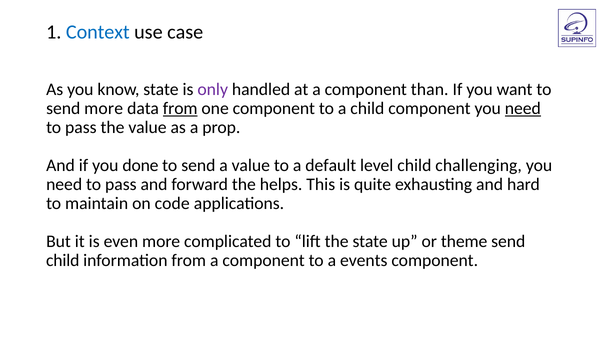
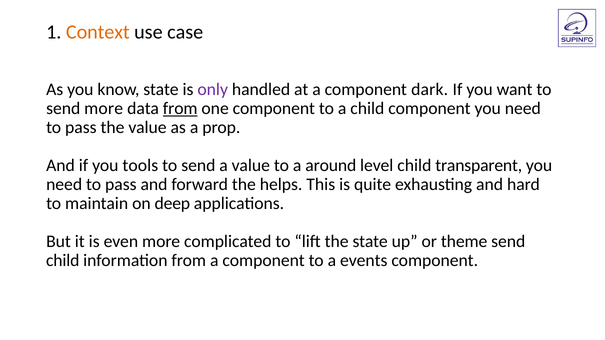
Context colour: blue -> orange (98, 32)
than: than -> dark (430, 90)
need underline: present -> none (523, 109)
done: done -> tools (140, 166)
default: default -> around (331, 166)
challenging: challenging -> transparent (479, 166)
code: code -> deep (172, 204)
